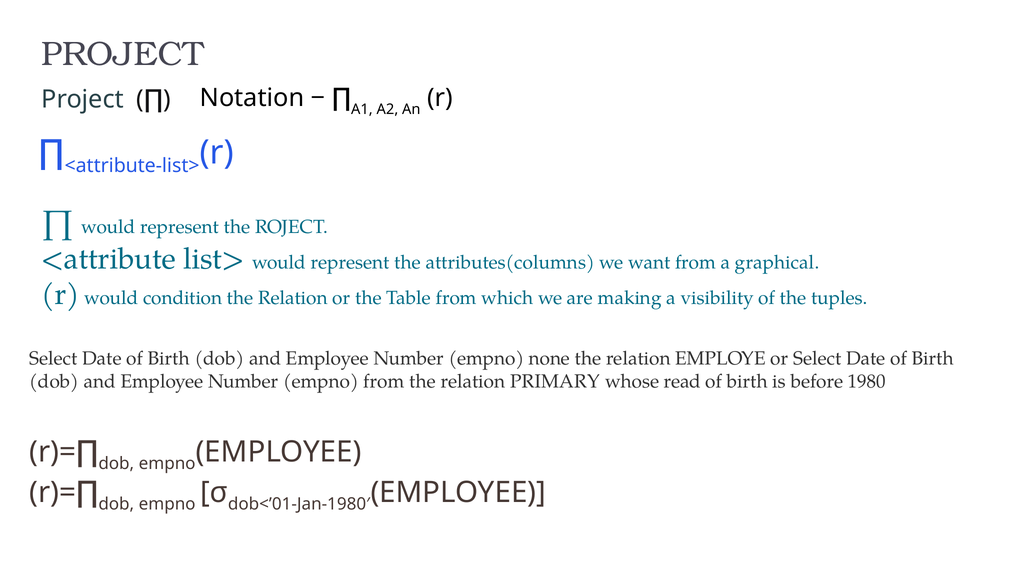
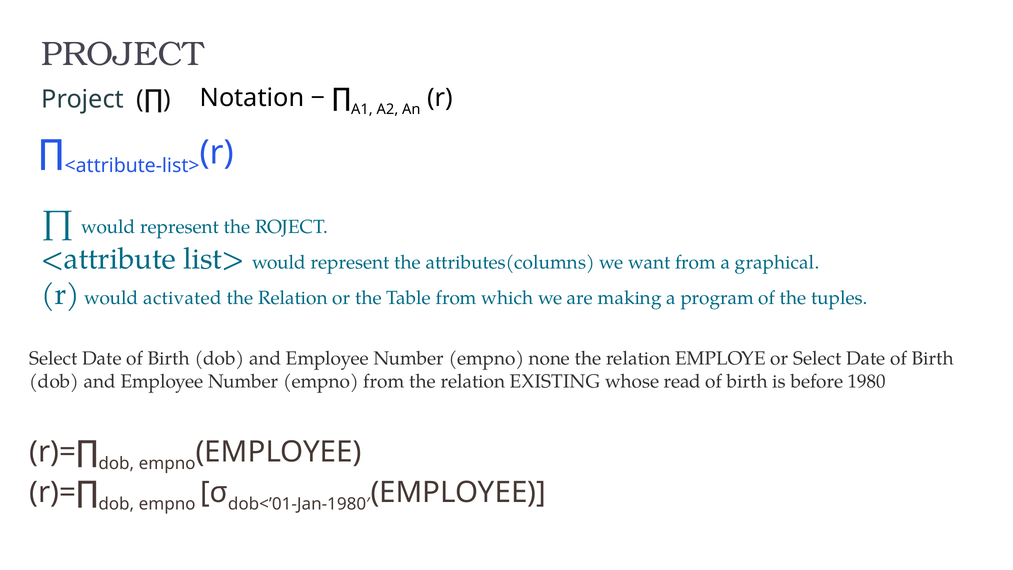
condition: condition -> activated (183, 298)
visibility: visibility -> program (717, 298)
PRIMARY: PRIMARY -> EXISTING (555, 381)
